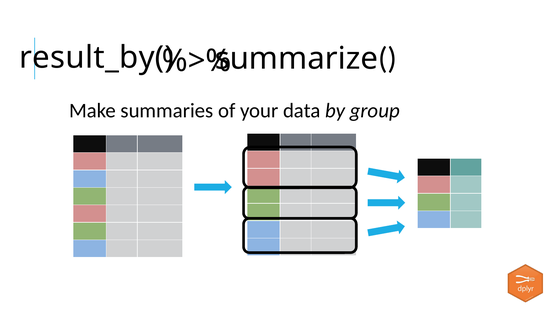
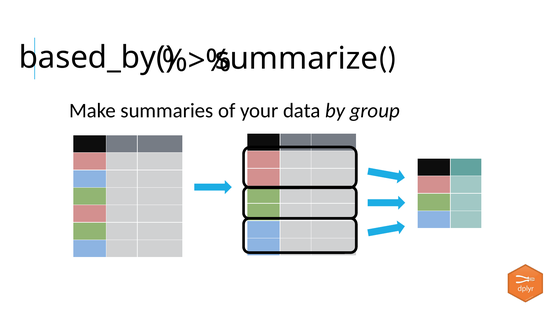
result_by(: result_by( -> based_by( (97, 57)
